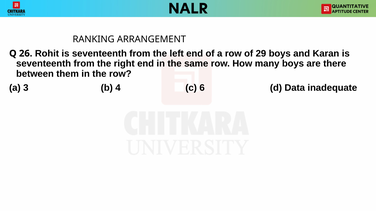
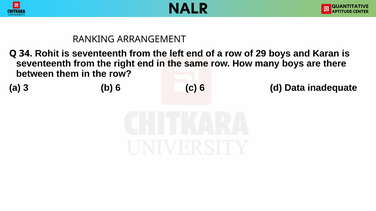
26: 26 -> 34 (24, 54)
b 4: 4 -> 6 (118, 88)
